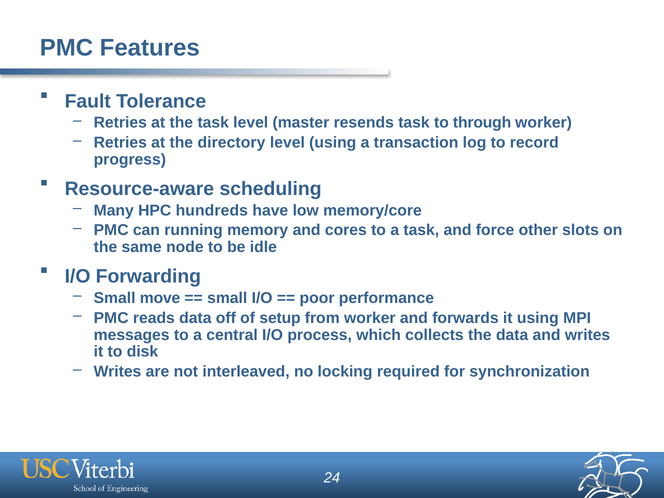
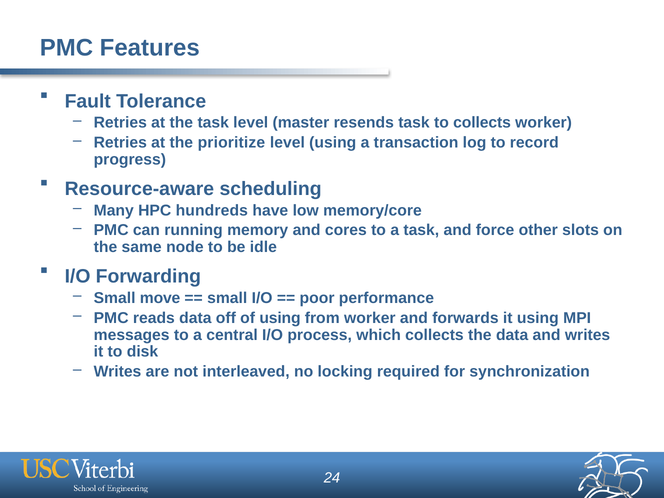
to through: through -> collects (482, 123)
directory: directory -> prioritize (231, 143)
of setup: setup -> using (280, 318)
